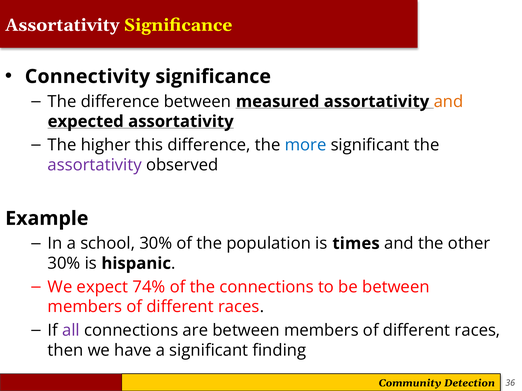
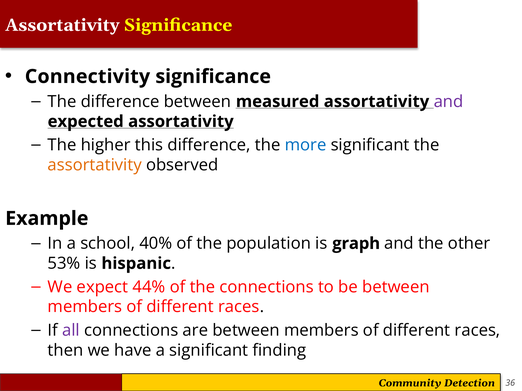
and colour: orange -> purple (449, 102)
assortativity colour: purple -> orange (95, 165)
school 30%: 30% -> 40% (156, 244)
times: times -> graph (356, 244)
30%: 30% -> 53% (64, 264)
74%: 74% -> 44% (149, 287)
